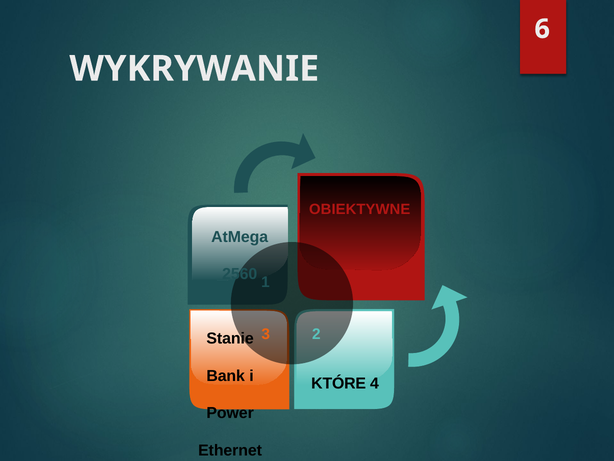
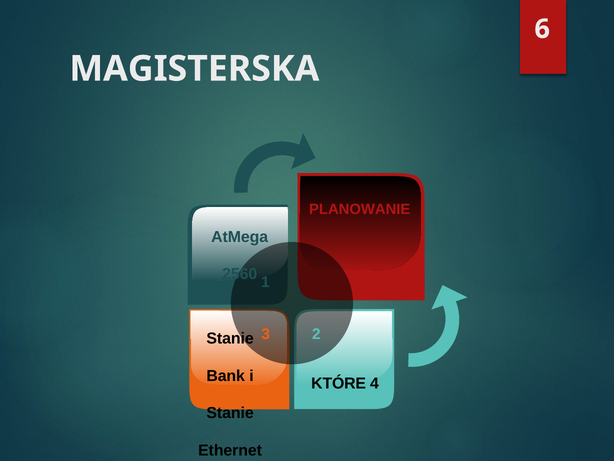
WYKRYWANIE: WYKRYWANIE -> MAGISTERSKA (194, 69)
OBIEKTYWNE: OBIEKTYWNE -> PLANOWANIE (360, 209)
Power: Power -> Stanie (230, 413)
